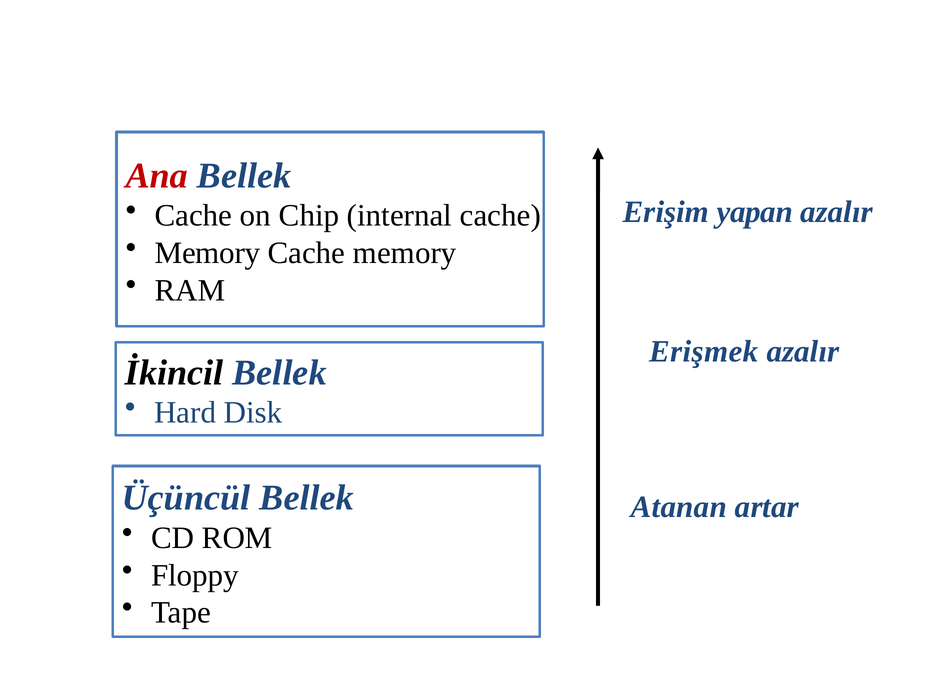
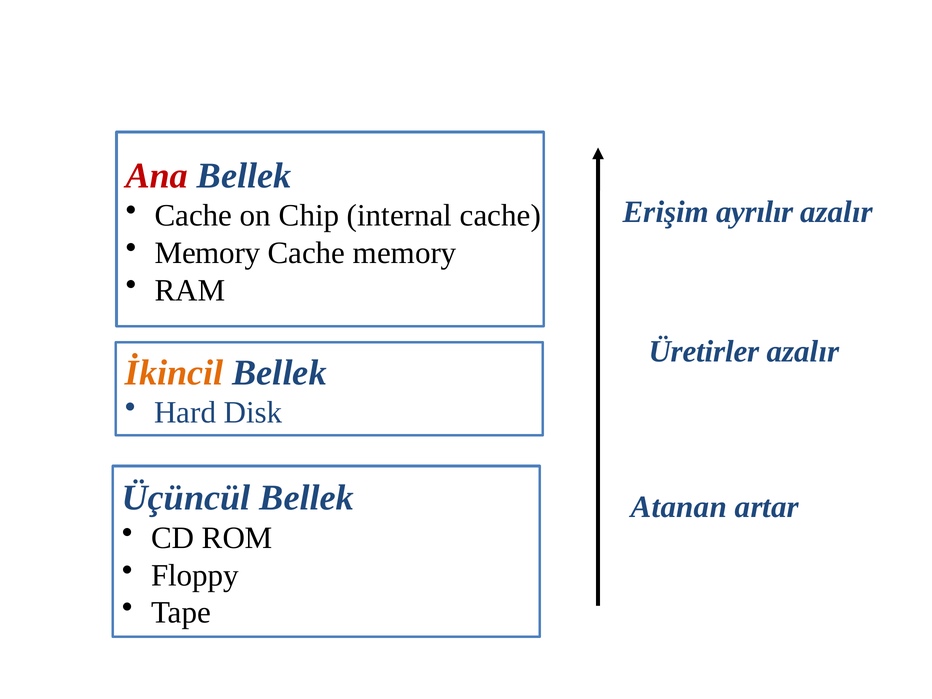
yapan: yapan -> ayrılır (755, 212)
Erişmek: Erişmek -> Üretirler (704, 352)
İkincil colour: black -> orange (174, 373)
